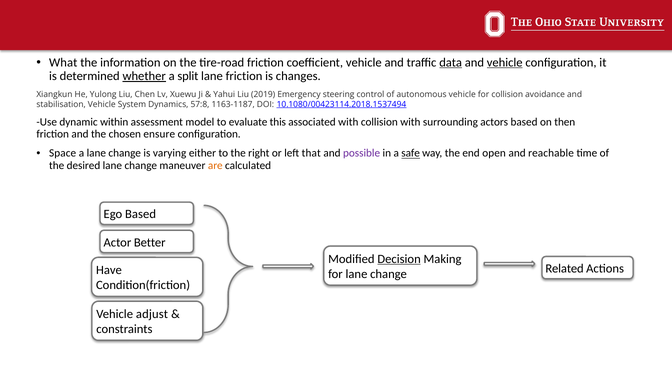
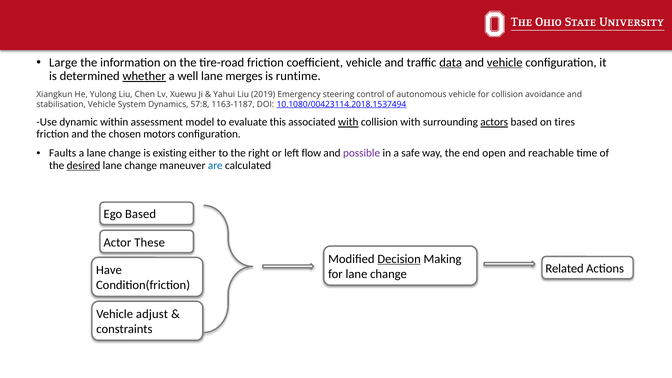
What: What -> Large (63, 62)
split: split -> well (188, 76)
lane friction: friction -> merges (244, 76)
changes: changes -> runtime (298, 76)
with underline: none -> present (348, 122)
actors underline: none -> present (494, 122)
then: then -> tires (565, 122)
ensure: ensure -> motors (159, 134)
Space: Space -> Faults (63, 153)
varying: varying -> existing (170, 153)
that: that -> flow (311, 153)
safe underline: present -> none (411, 153)
desired underline: none -> present (83, 165)
are colour: orange -> blue (215, 165)
Better: Better -> These (150, 242)
